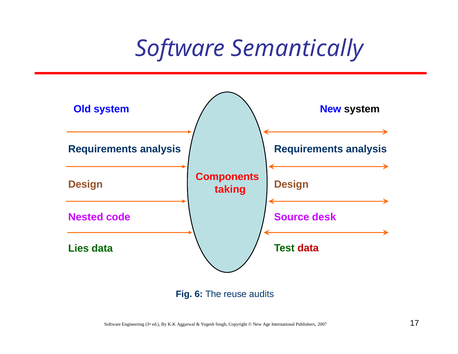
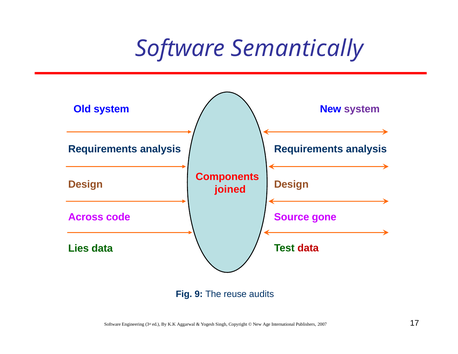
system colour: black -> purple (362, 109)
taking: taking -> joined (230, 189)
desk: desk -> gone (324, 217)
Nested: Nested -> Across (86, 217)
6: 6 -> 9 (199, 294)
